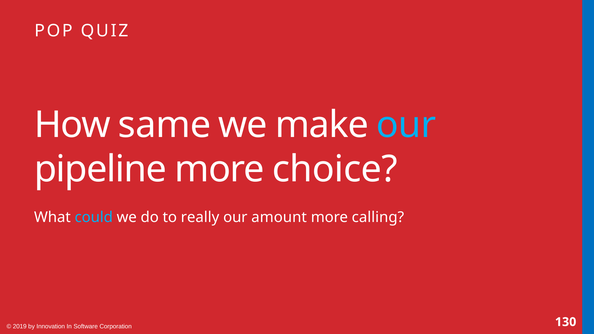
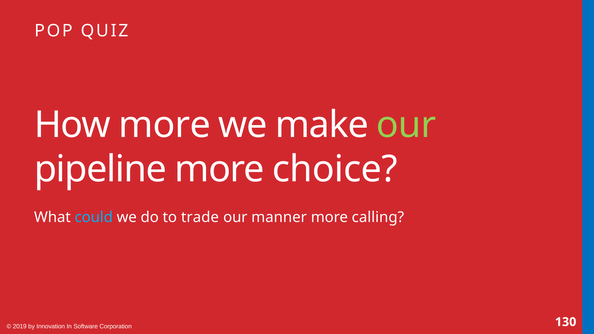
How same: same -> more (165, 125)
our colour: light blue -> light green (406, 125)
really: really -> trade (200, 217)
amount: amount -> manner (279, 217)
